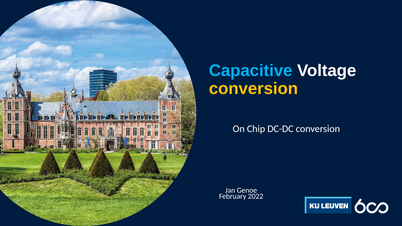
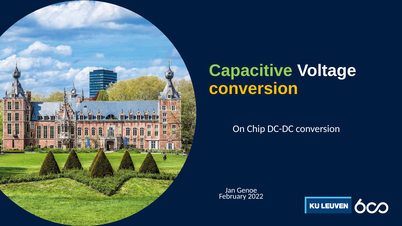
Capacitive colour: light blue -> light green (251, 71)
